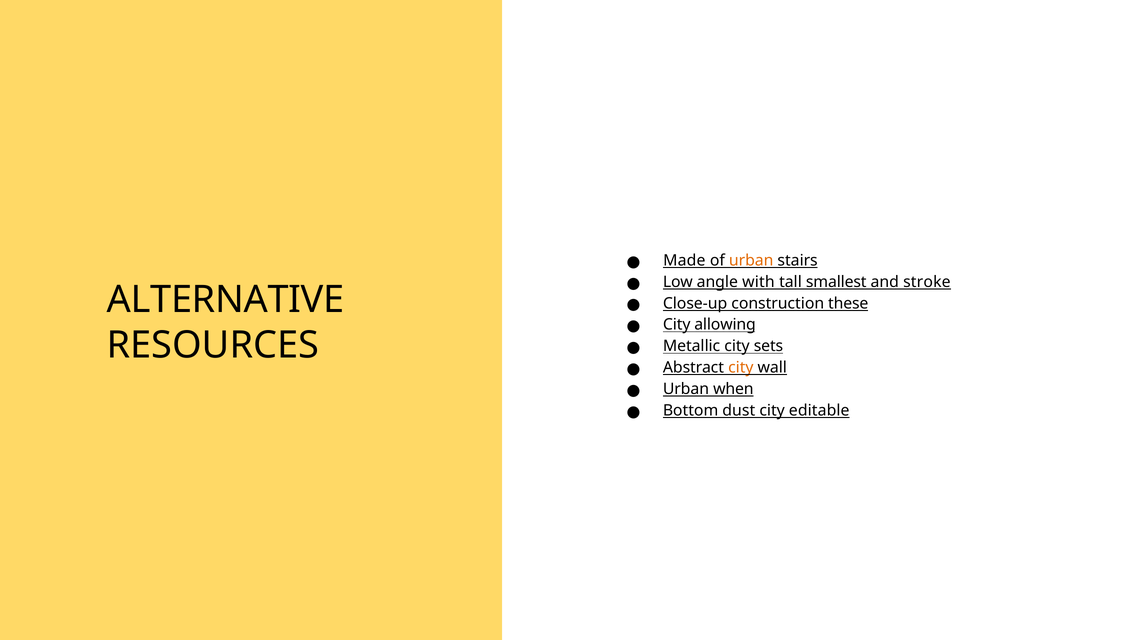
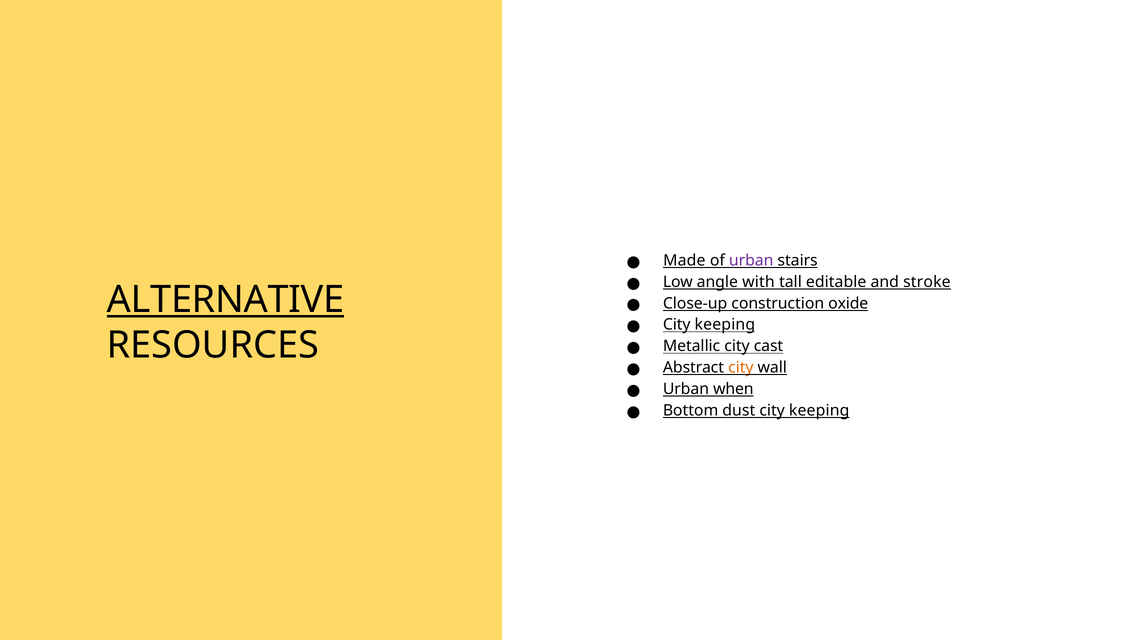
urban colour: orange -> purple (751, 261)
smallest: smallest -> editable (836, 282)
ALTERNATIVE underline: none -> present (226, 300)
these: these -> oxide (848, 303)
allowing: allowing -> keeping (725, 325)
sets: sets -> cast (768, 346)
editable: editable -> keeping (819, 410)
